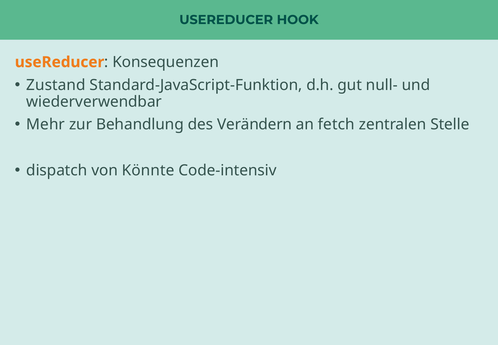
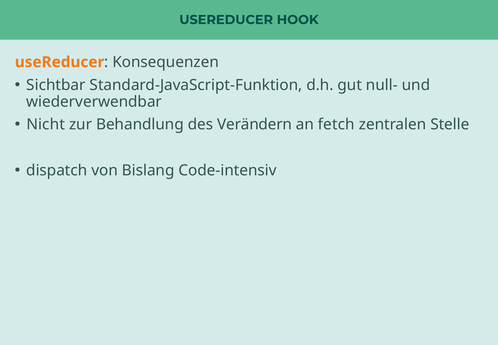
Zustand: Zustand -> Sichtbar (56, 85)
Mehr: Mehr -> Nicht (46, 124)
Könnte: Könnte -> Bislang (148, 170)
